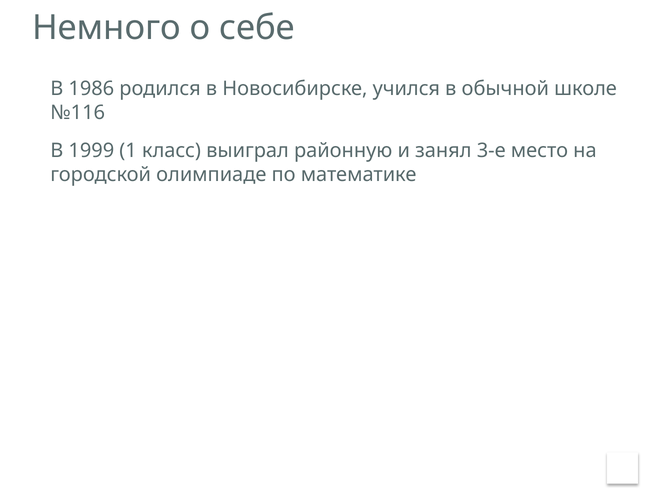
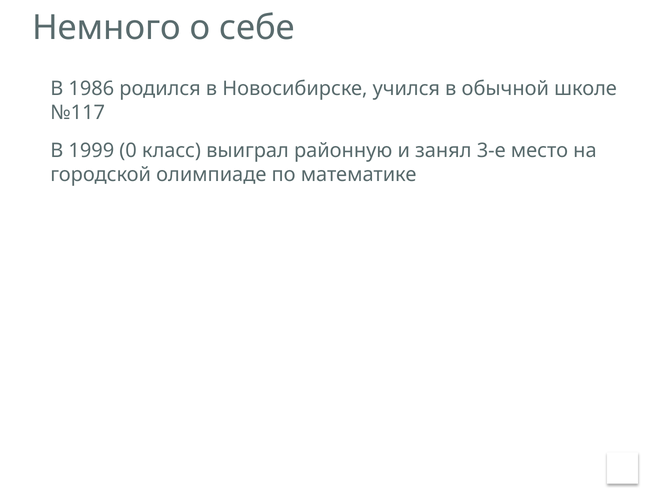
№116: №116 -> №117 (78, 113)
1: 1 -> 0 (128, 151)
